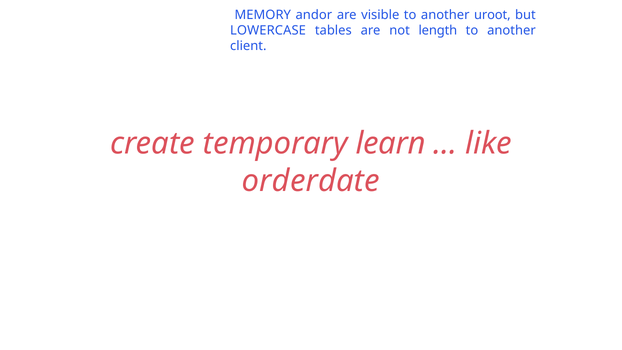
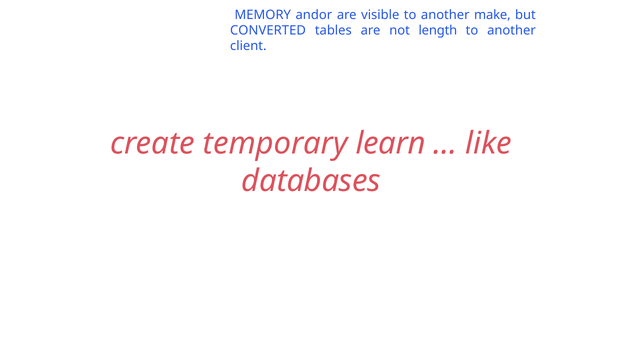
uroot: uroot -> make (492, 15)
LOWERCASE: LOWERCASE -> CONVERTED (268, 30)
orderdate: orderdate -> databases (311, 181)
